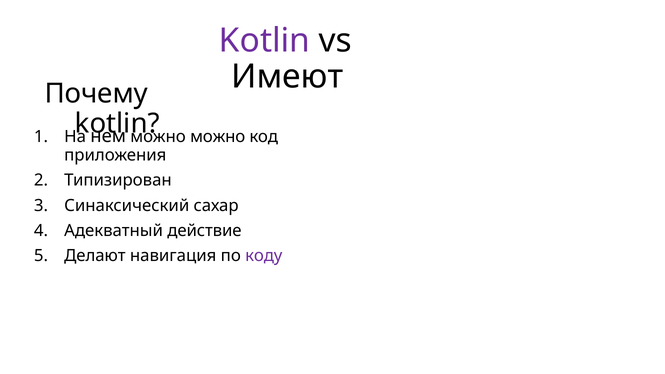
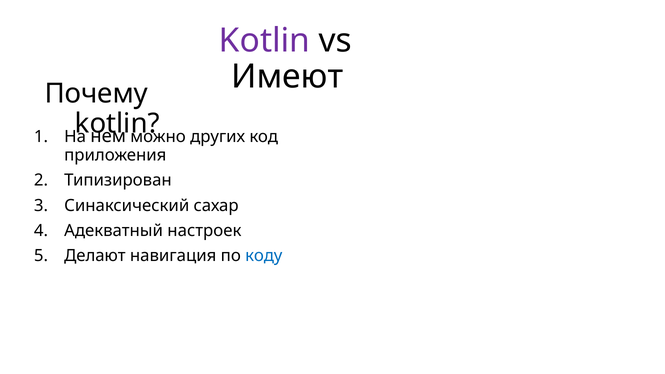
можно: можно -> других (218, 137)
действие: действие -> настроек (204, 231)
коду colour: purple -> blue (264, 256)
